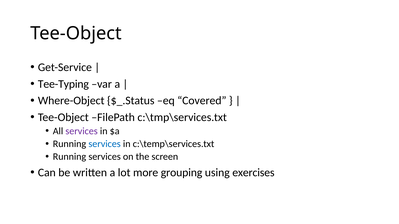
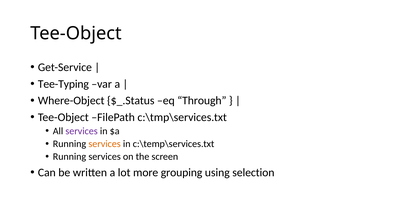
Covered: Covered -> Through (202, 101)
services colour: blue -> orange (105, 144)
exercises: exercises -> selection (253, 173)
